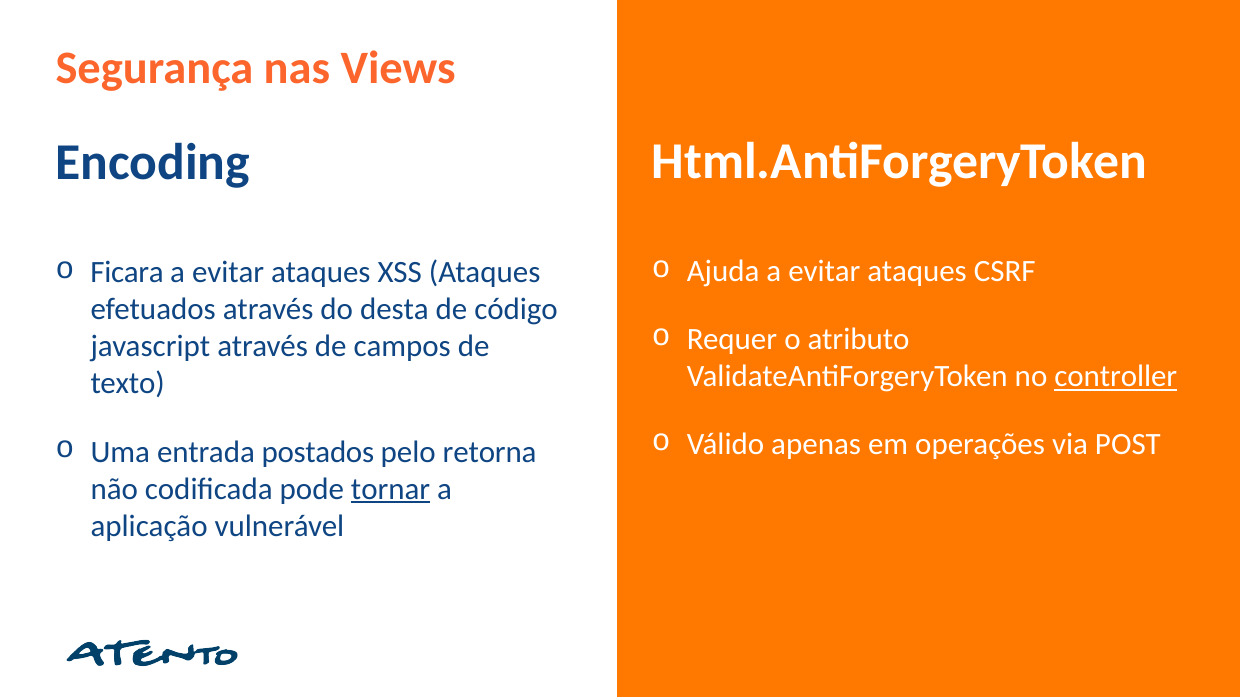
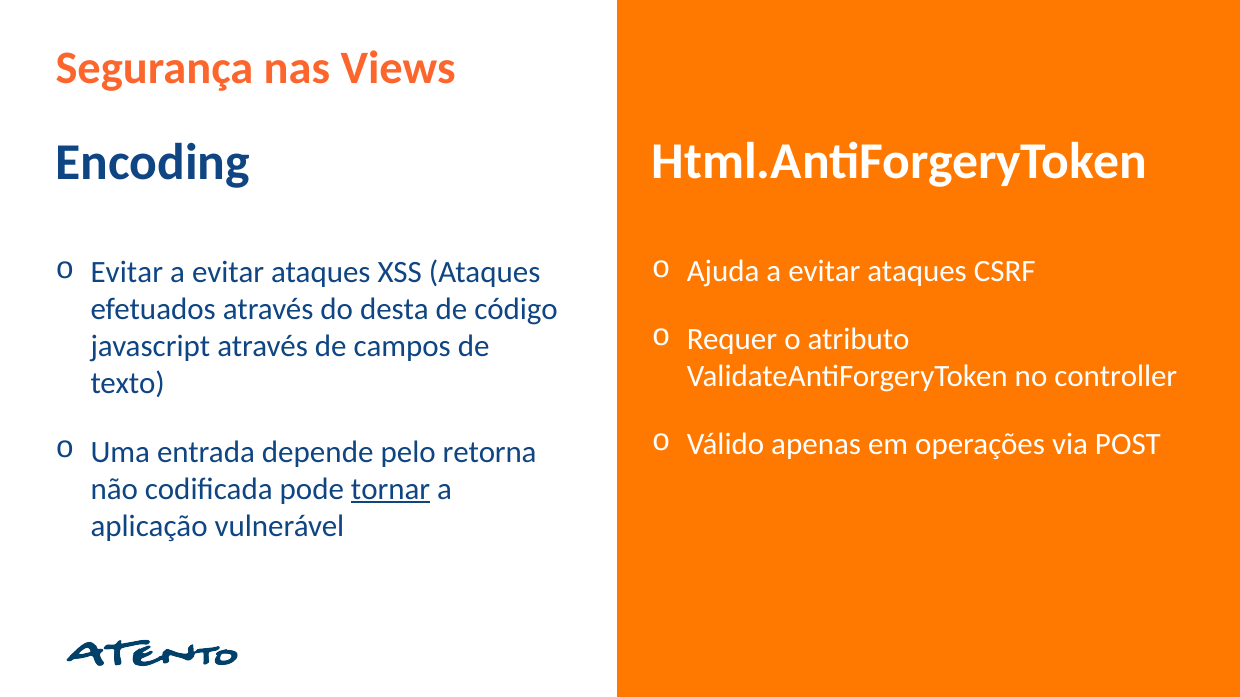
o Ficara: Ficara -> Evitar (127, 272)
controller underline: present -> none (1116, 377)
postados: postados -> depende (318, 452)
